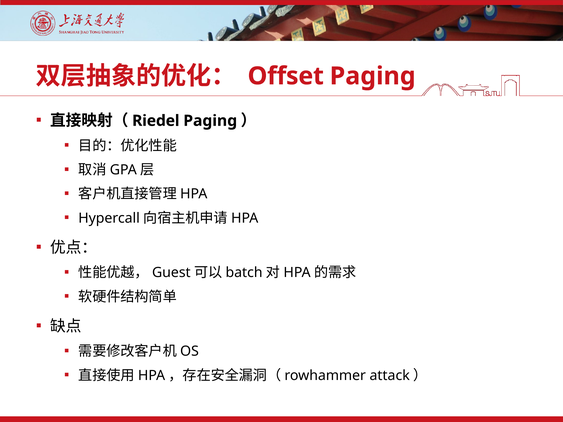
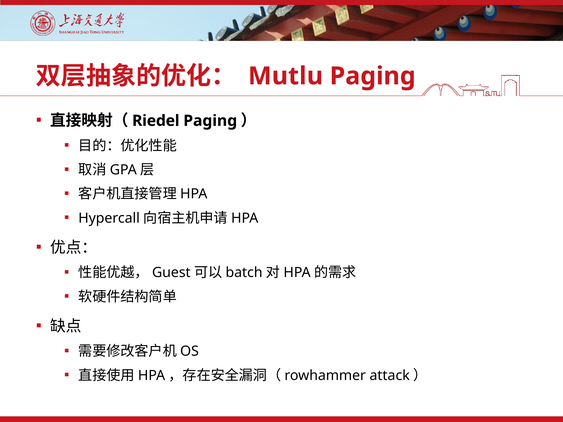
Offset: Offset -> Mutlu (286, 76)
